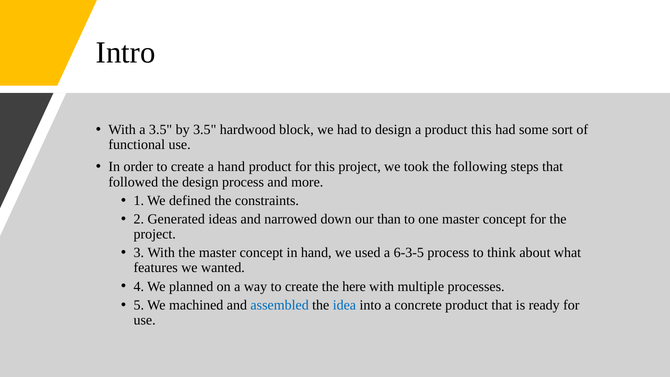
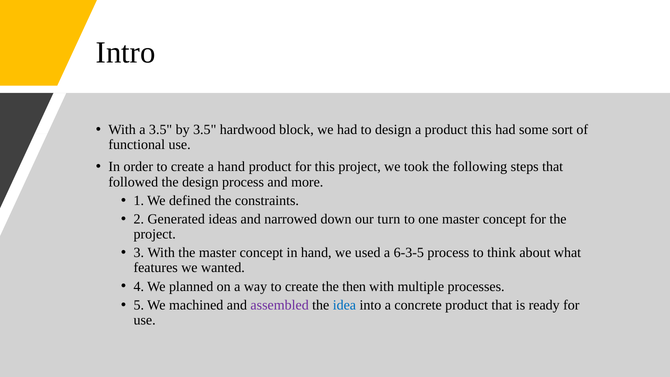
than: than -> turn (389, 219)
here: here -> then (354, 286)
assembled colour: blue -> purple (280, 305)
